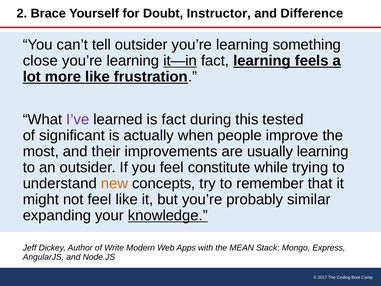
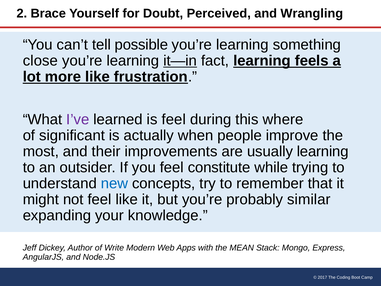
Instructor: Instructor -> Perceived (219, 14)
Difference: Difference -> Wrangling (312, 14)
tell outsider: outsider -> possible (141, 45)
is fact: fact -> feel (174, 119)
tested: tested -> where (283, 119)
new colour: orange -> blue (114, 183)
knowledge underline: present -> none (168, 215)
